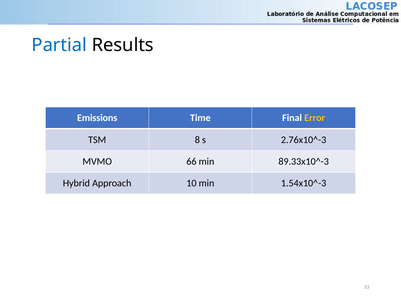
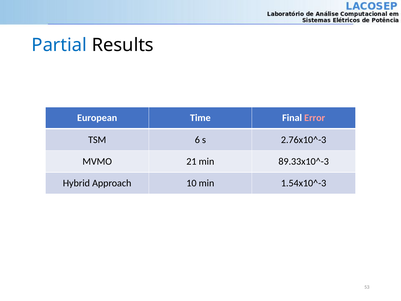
Emissions: Emissions -> European (97, 118)
Error colour: yellow -> pink (315, 118)
8: 8 -> 6 (197, 140)
66: 66 -> 21 (191, 161)
